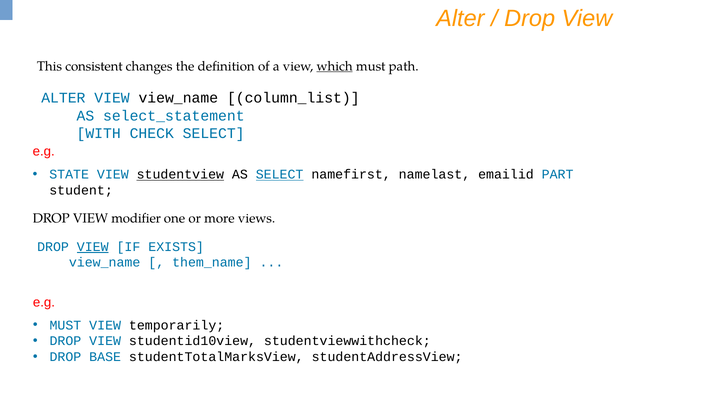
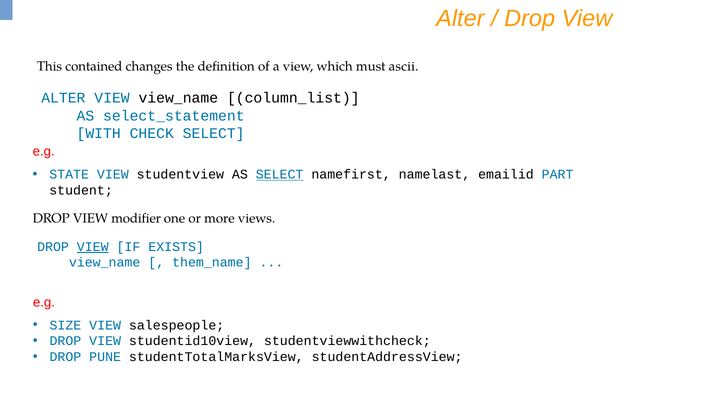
consistent: consistent -> contained (94, 66)
which underline: present -> none (335, 66)
path: path -> ascii (404, 66)
studentview underline: present -> none (180, 175)
MUST: MUST -> SIZE (65, 325)
temporarily: temporarily -> salespeople (177, 325)
BASE: BASE -> PUNE (105, 357)
